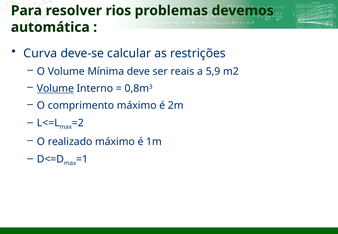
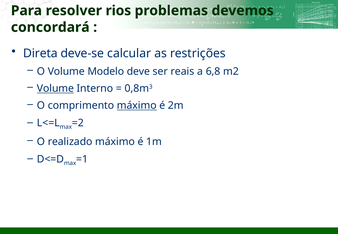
automática: automática -> concordará (50, 27)
Curva: Curva -> Direta (40, 53)
Mínima: Mínima -> Modelo (106, 71)
5,9: 5,9 -> 6,8 (213, 71)
máximo underline: none -> present (137, 106)
